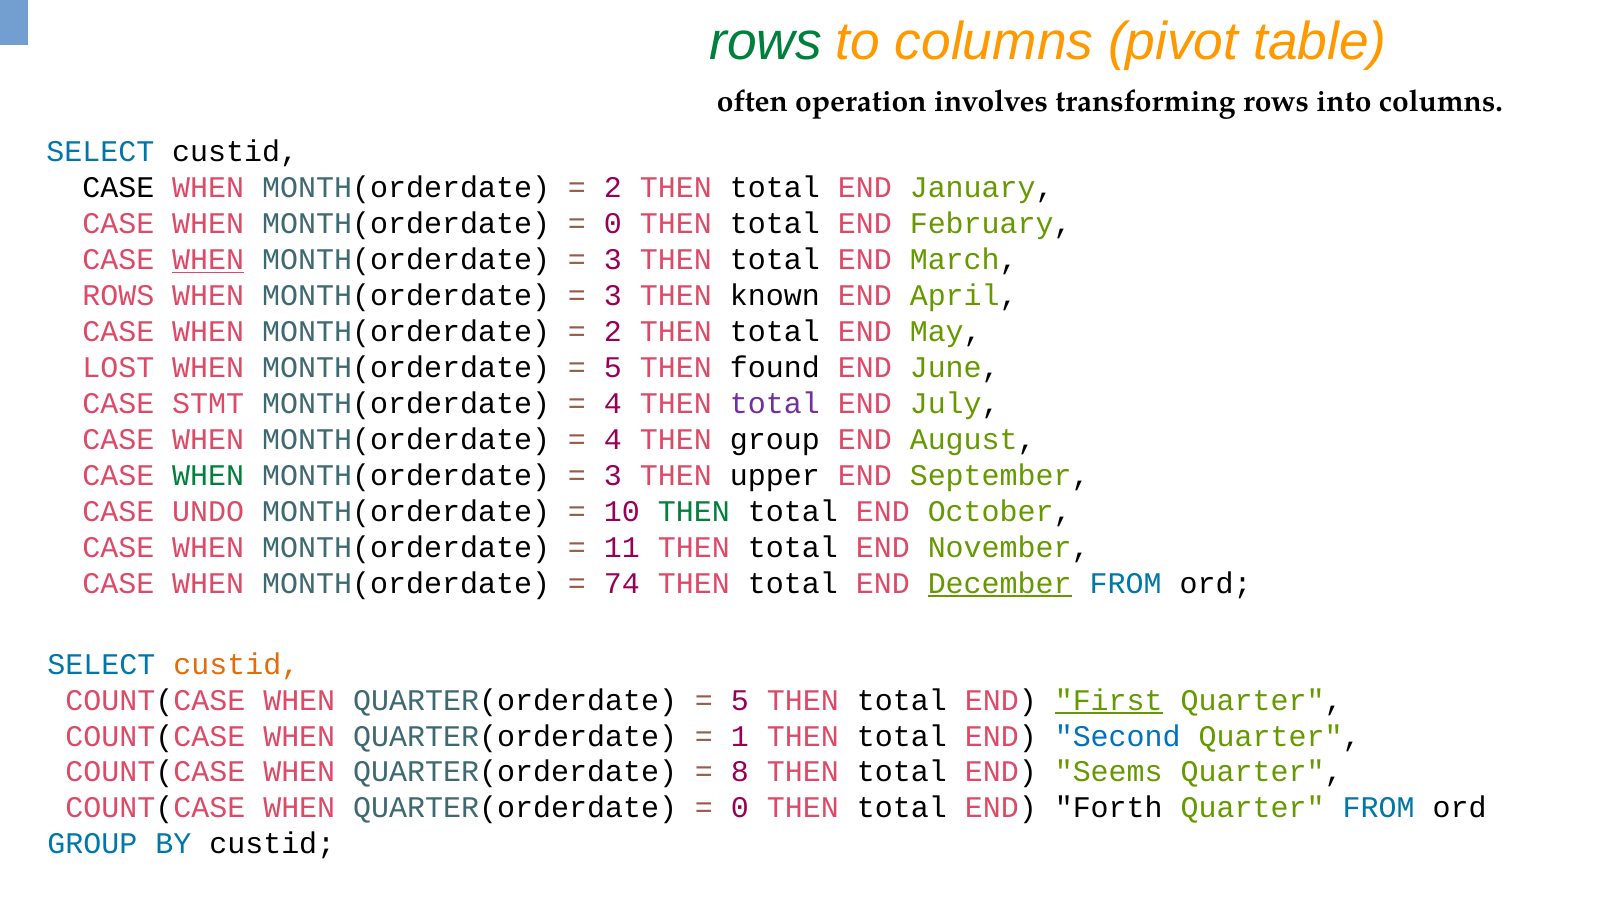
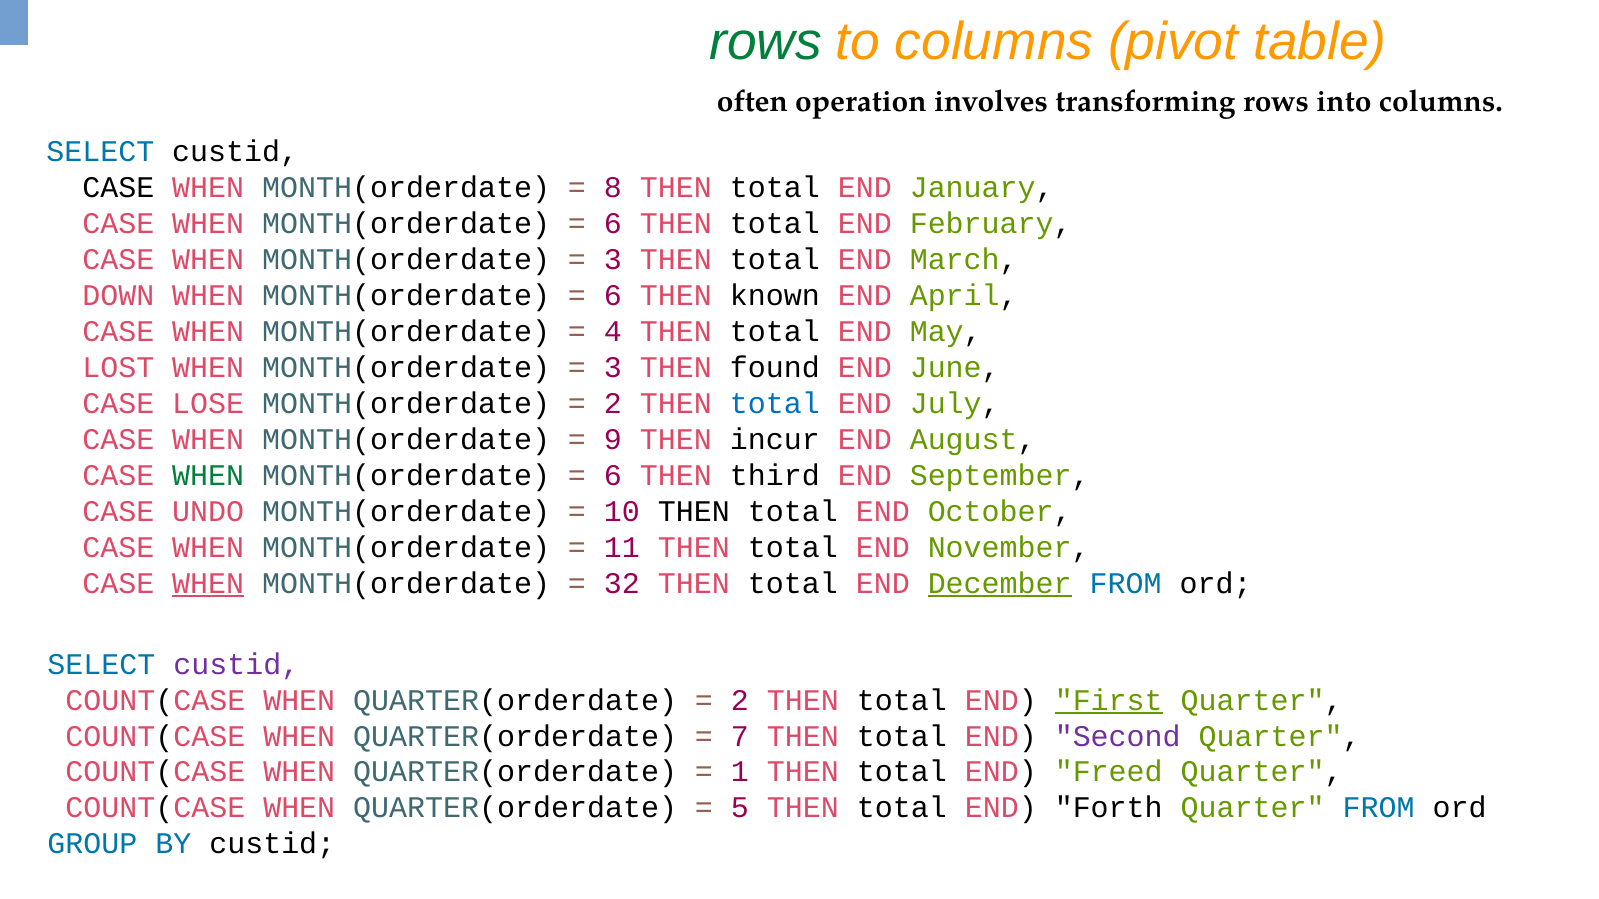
2: 2 -> 8 (613, 188)
0: 0 -> 6 (613, 224)
WHEN underline: present -> none (208, 260)
ROWS: ROWS -> DOWN (118, 296)
3: 3 -> 6 (613, 296)
2: 2 -> 4 (613, 332)
5: 5 -> 3 (613, 368)
STMT: STMT -> LOSE (208, 404)
4: 4 -> 2 (613, 404)
total colour: purple -> blue (775, 404)
4: 4 -> 9 (613, 440)
THEN group: group -> incur (775, 440)
3: 3 -> 6 (613, 476)
upper: upper -> third (775, 476)
THEN colour: green -> black (694, 512)
WHEN underline: none -> present (208, 584)
74: 74 -> 32 (622, 584)
custid colour: orange -> purple (236, 665)
5: 5 -> 2 (740, 700)
1: 1 -> 7 (740, 736)
Second colour: blue -> purple (1118, 736)
8: 8 -> 1 (740, 772)
Seems: Seems -> Freed (1109, 772)
0: 0 -> 5 (740, 808)
